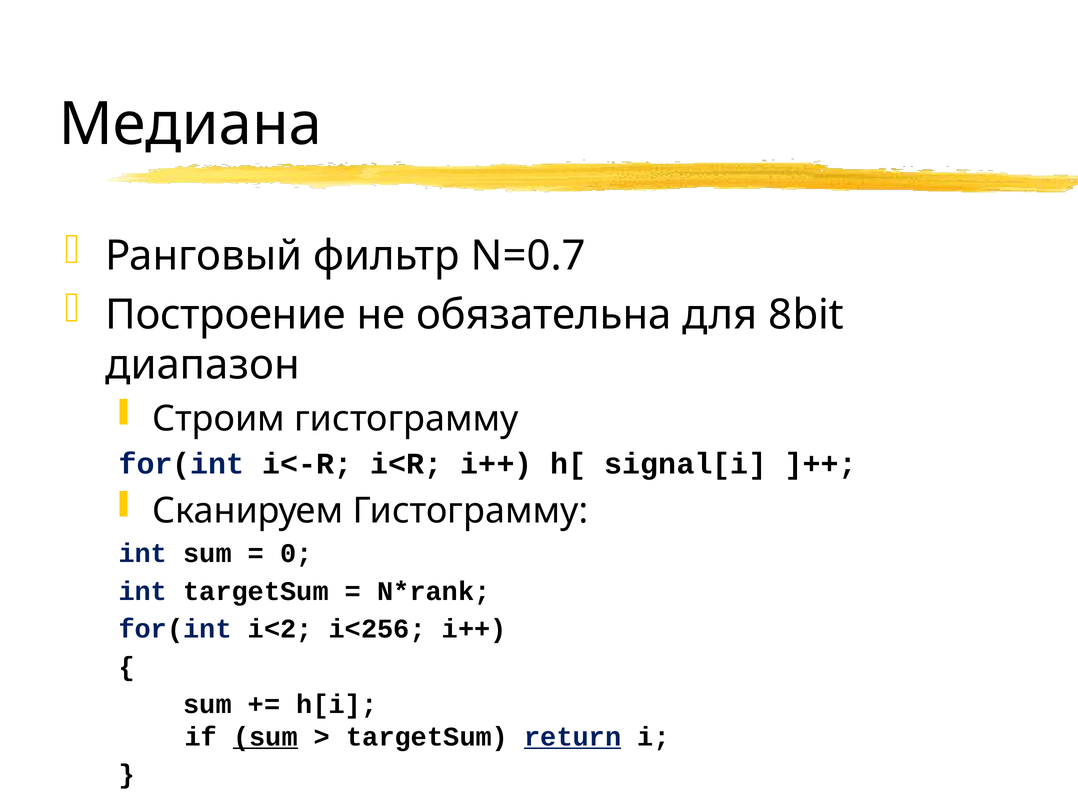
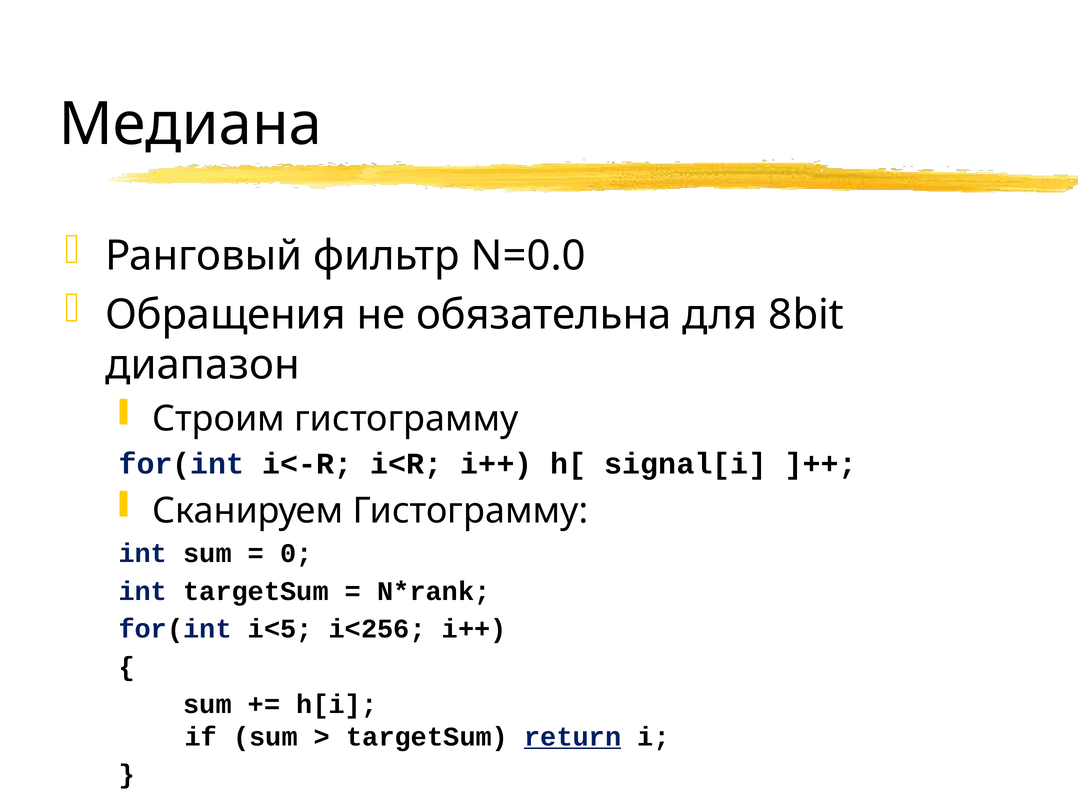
N=0.7: N=0.7 -> N=0.0 (528, 256)
Построение: Построение -> Обращения (226, 315)
i<2: i<2 -> i<5 (280, 629)
sum underline: present -> none (265, 736)
